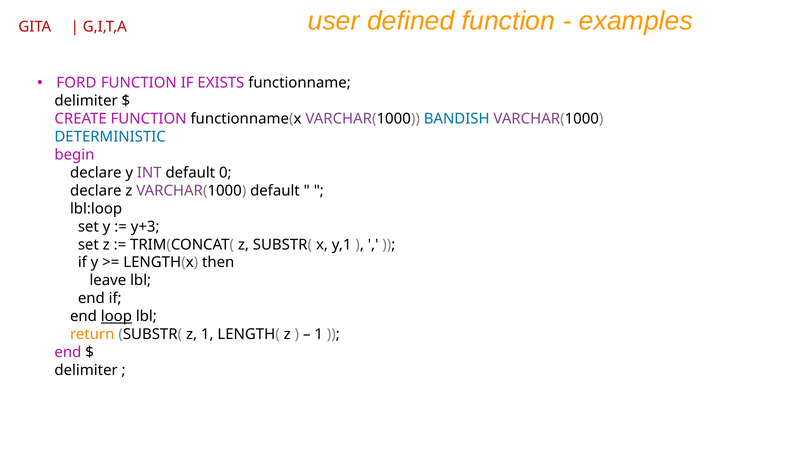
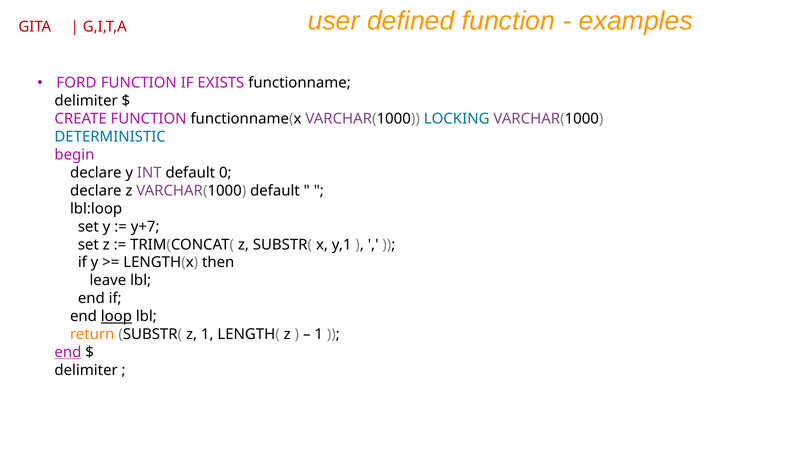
BANDISH: BANDISH -> LOCKING (457, 119)
y+3: y+3 -> y+7 (145, 227)
end underline: none -> present (68, 353)
